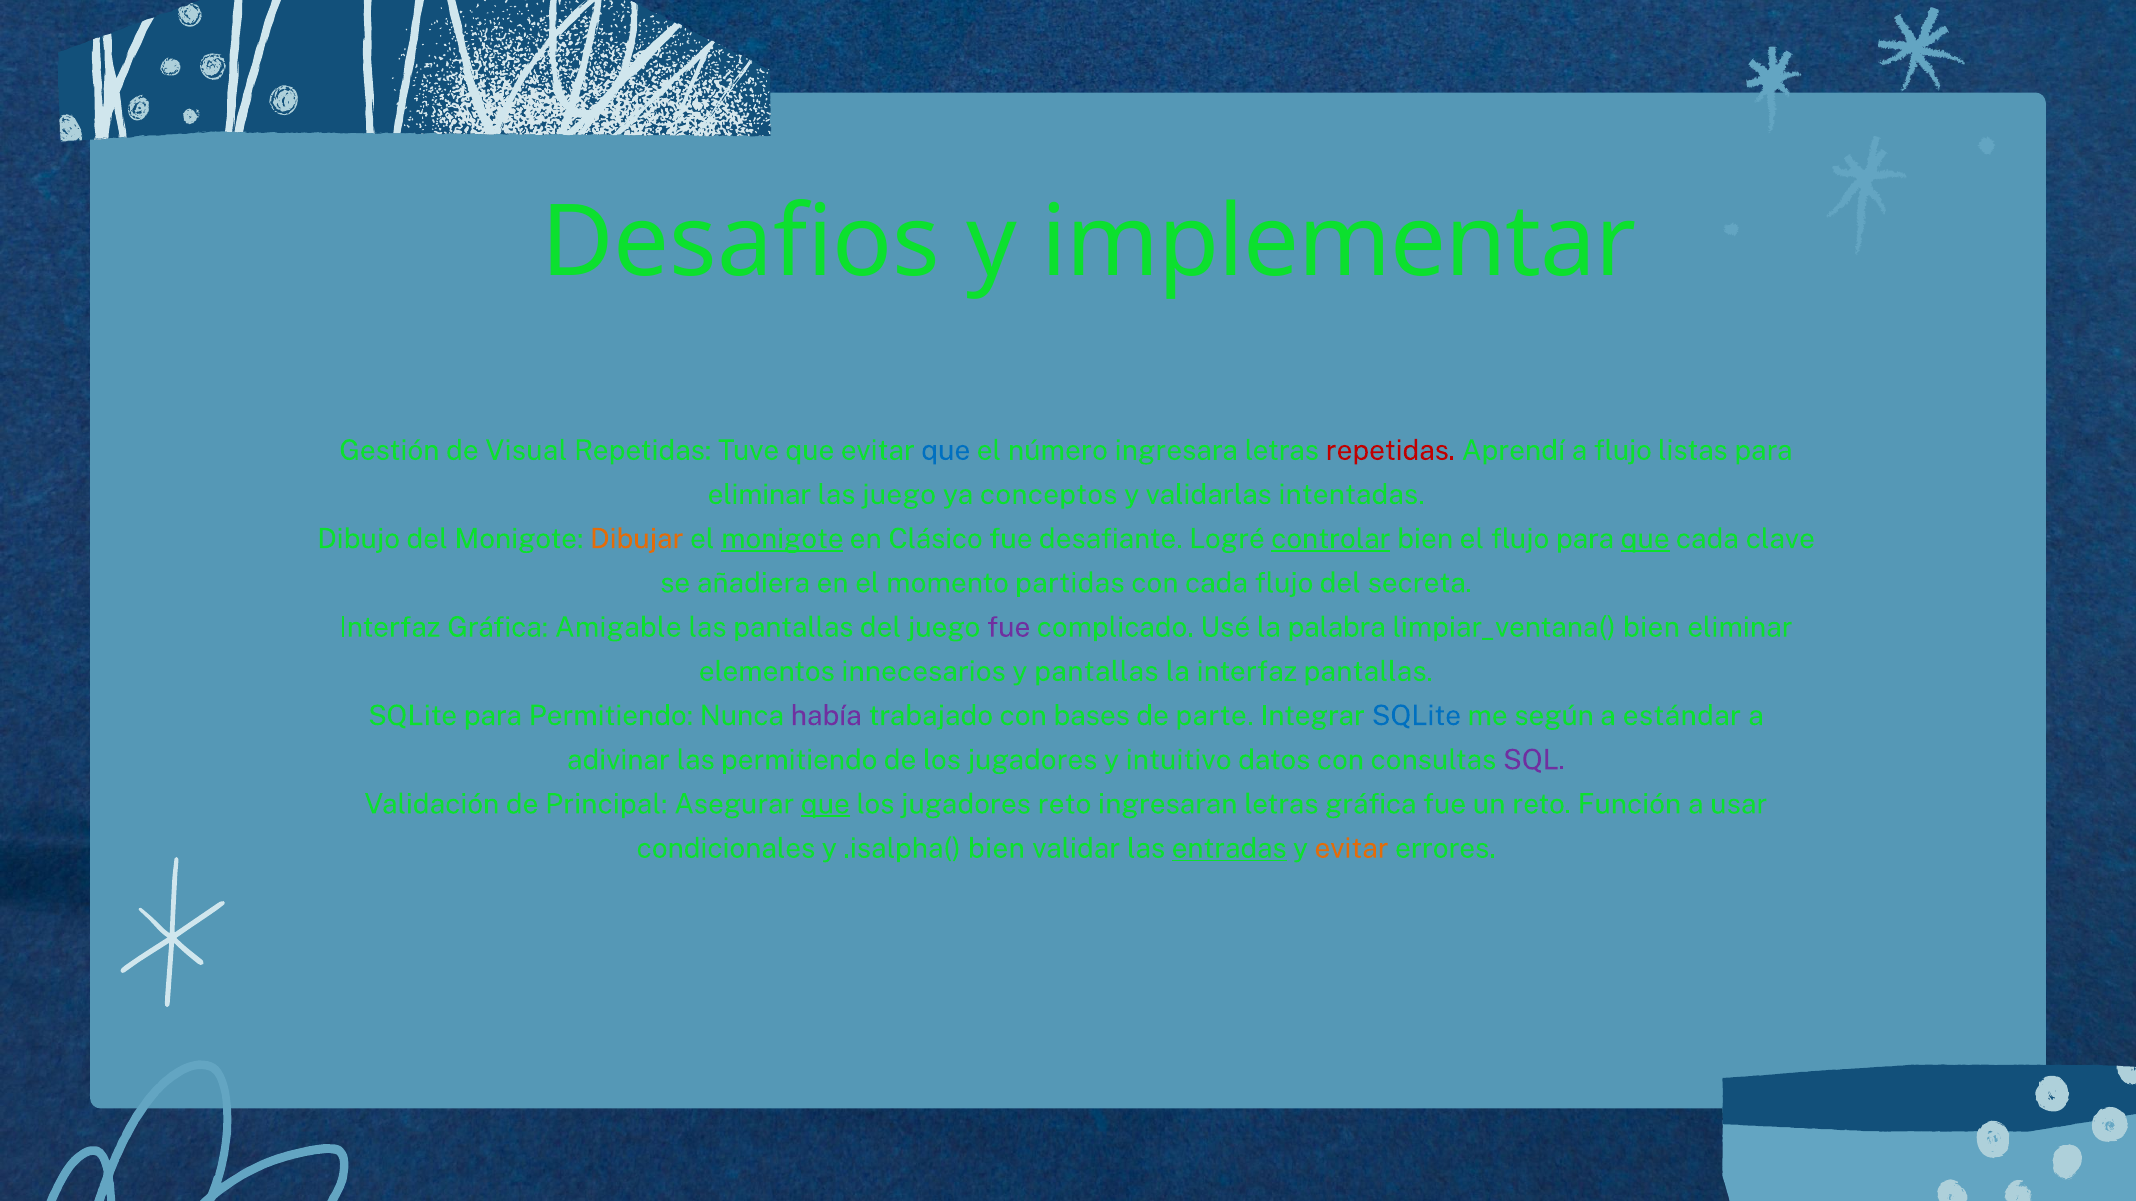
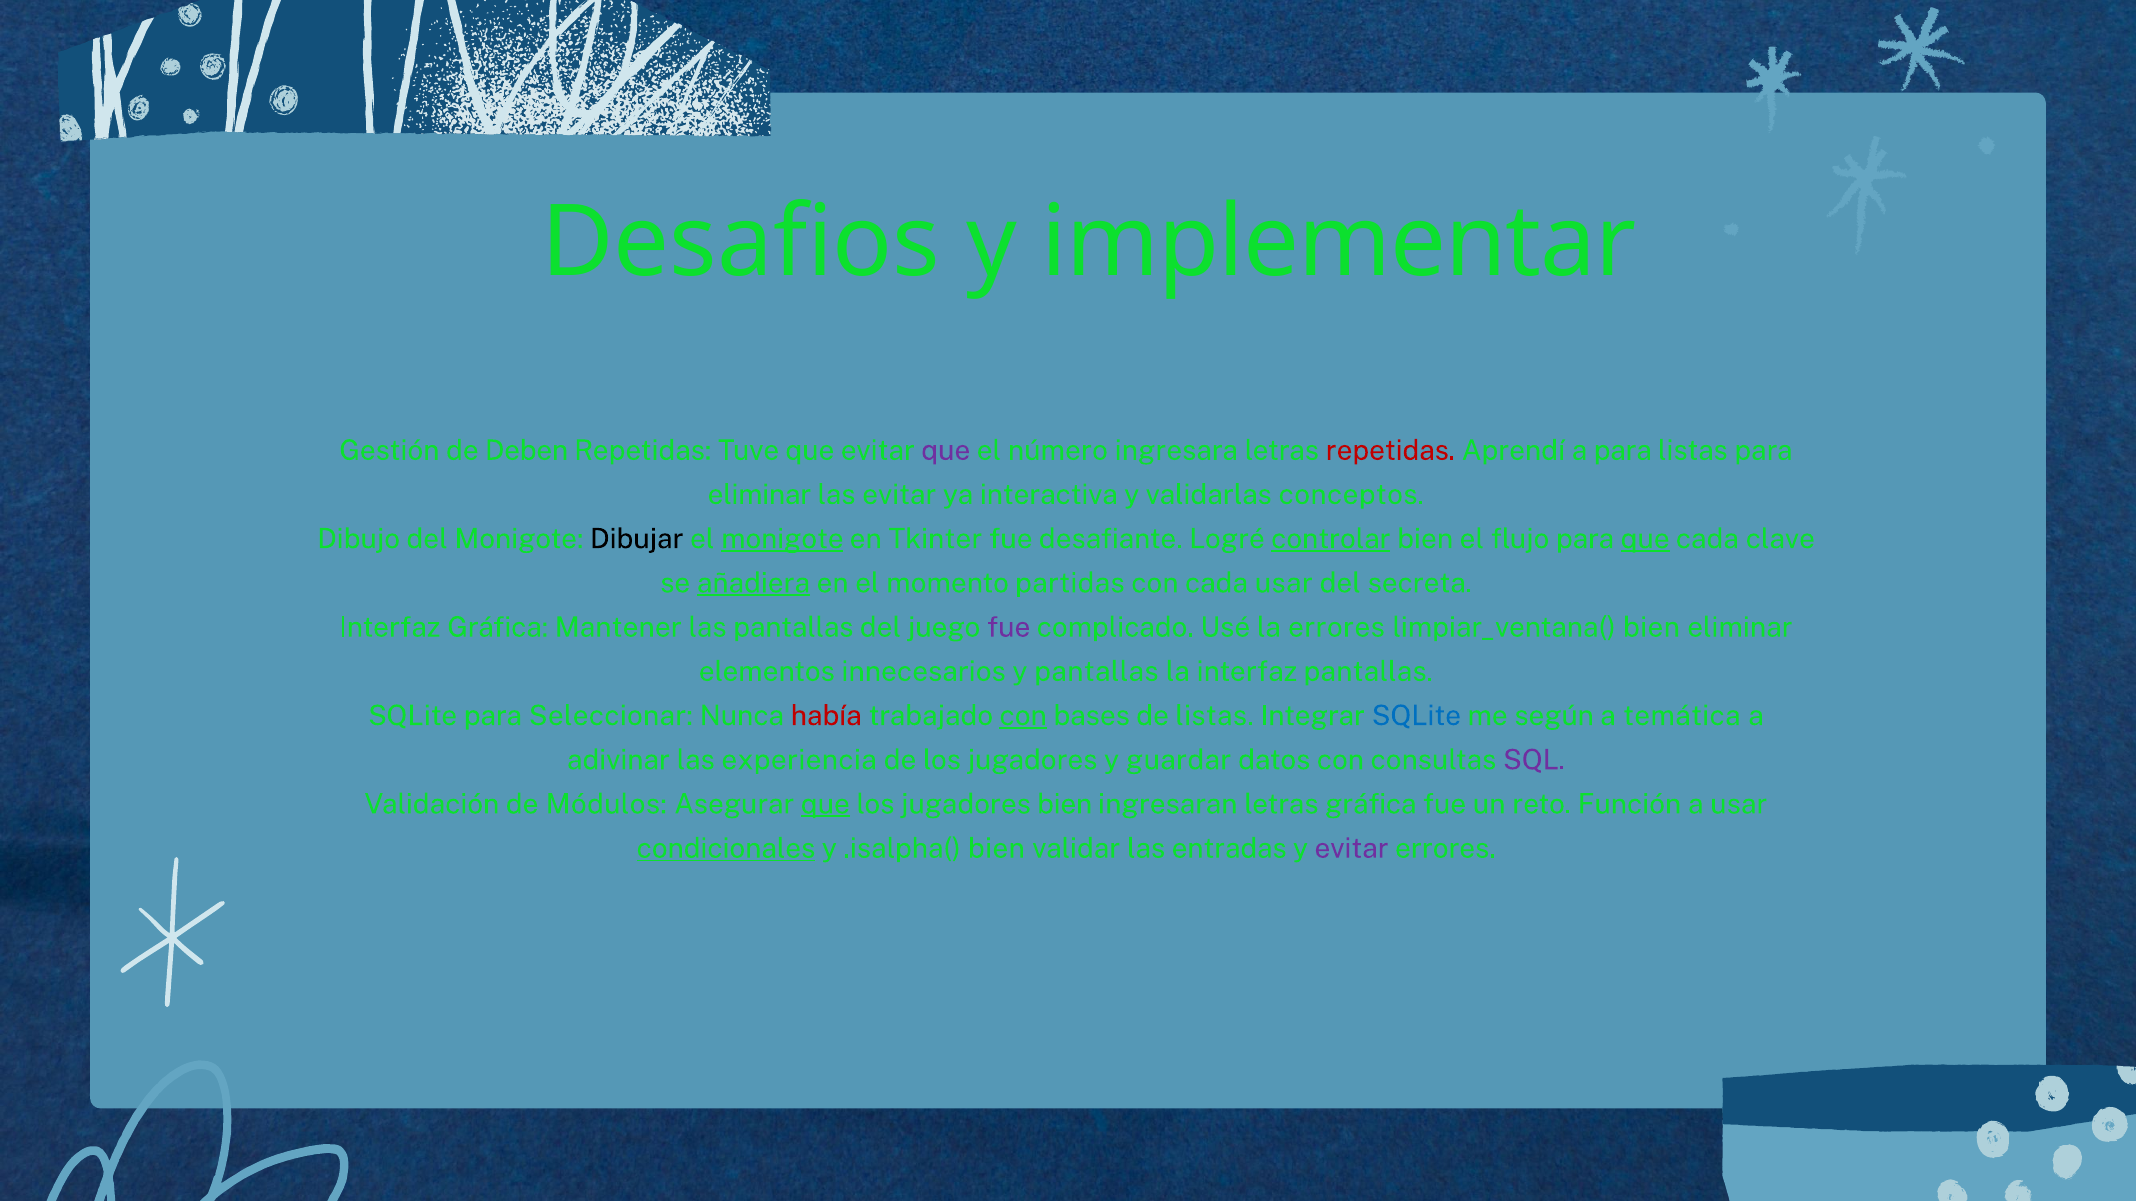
Visual: Visual -> Deben (527, 451)
que colour: blue -> purple (946, 451)
a flujo: flujo -> para (1623, 451)
las juego: juego -> evitar (899, 495)
conceptos: conceptos -> interactiva (1049, 495)
intentadas: intentadas -> conceptos (1351, 495)
Dibujar colour: orange -> black (637, 539)
Clásico: Clásico -> Tkinter (935, 539)
añadiera underline: none -> present (753, 583)
cada flujo: flujo -> usar (1284, 583)
Amigable: Amigable -> Mantener (618, 628)
la palabra: palabra -> errores (1336, 628)
para Permitiendo: Permitiendo -> Seleccionar (611, 716)
había colour: purple -> red (826, 716)
con underline: none -> present (1023, 716)
de parte: parte -> listas (1214, 716)
estándar: estándar -> temática (1682, 716)
las permitiendo: permitiendo -> experiencia (799, 760)
intuitivo: intuitivo -> guardar (1179, 760)
Principal: Principal -> Módulos (606, 805)
jugadores reto: reto -> bien (1065, 805)
condicionales underline: none -> present (726, 849)
entradas underline: present -> none (1229, 849)
evitar colour: orange -> purple (1352, 849)
